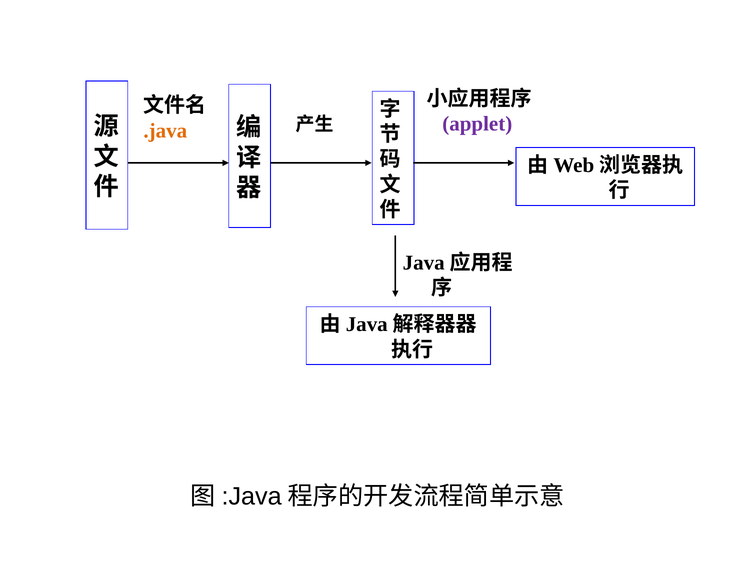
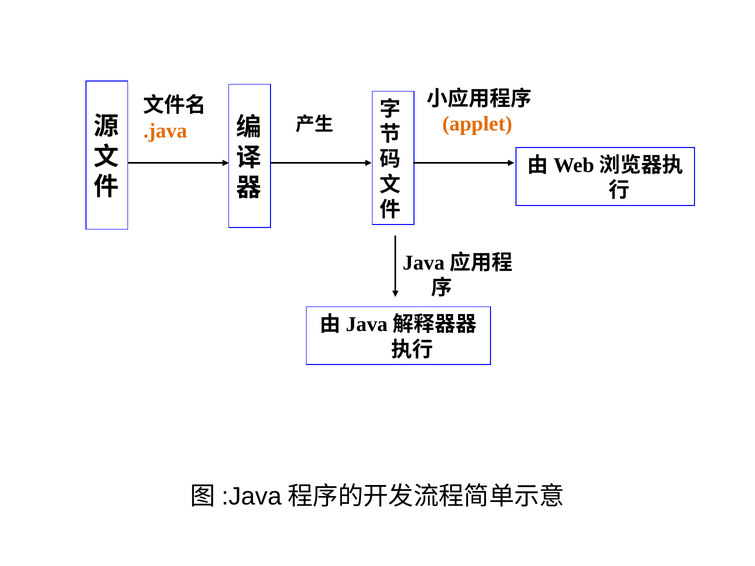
applet colour: purple -> orange (477, 124)
